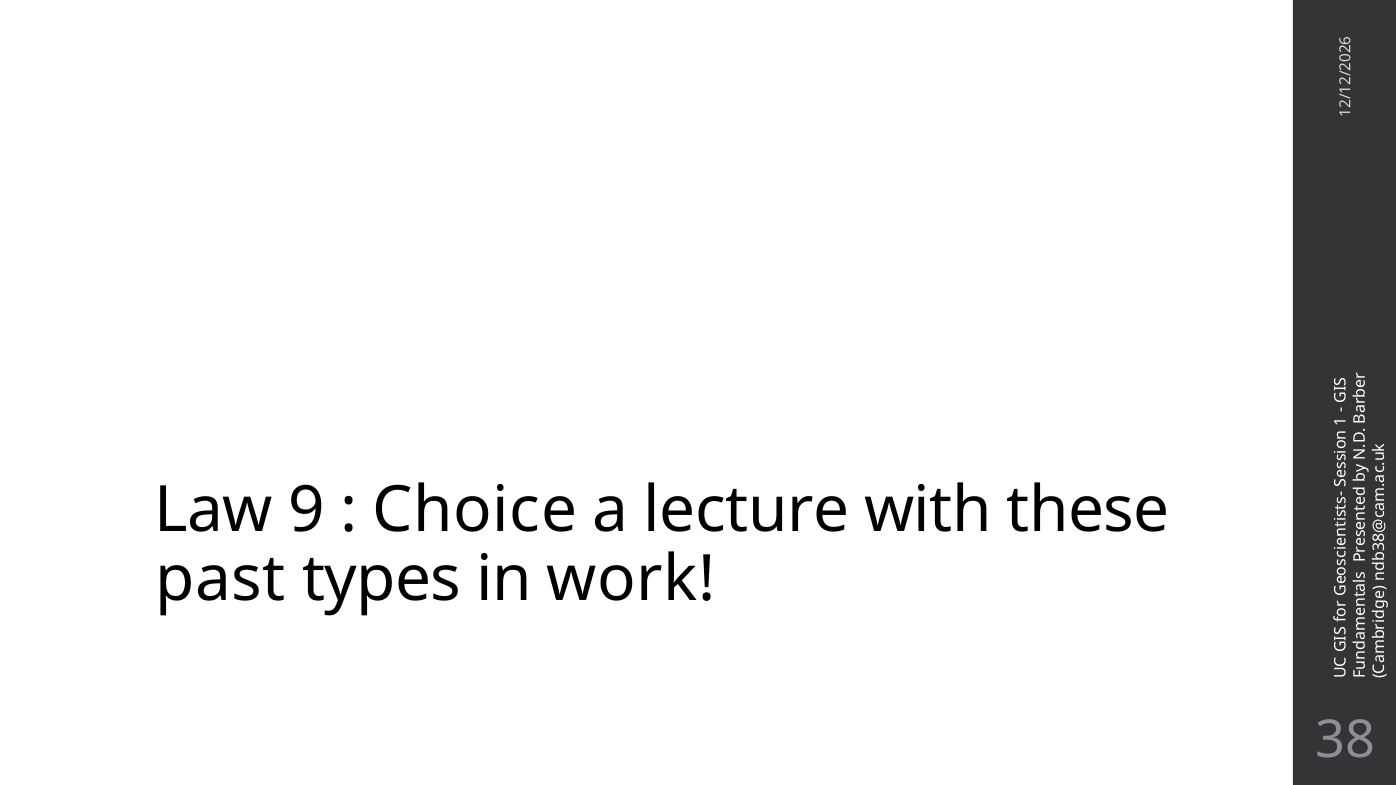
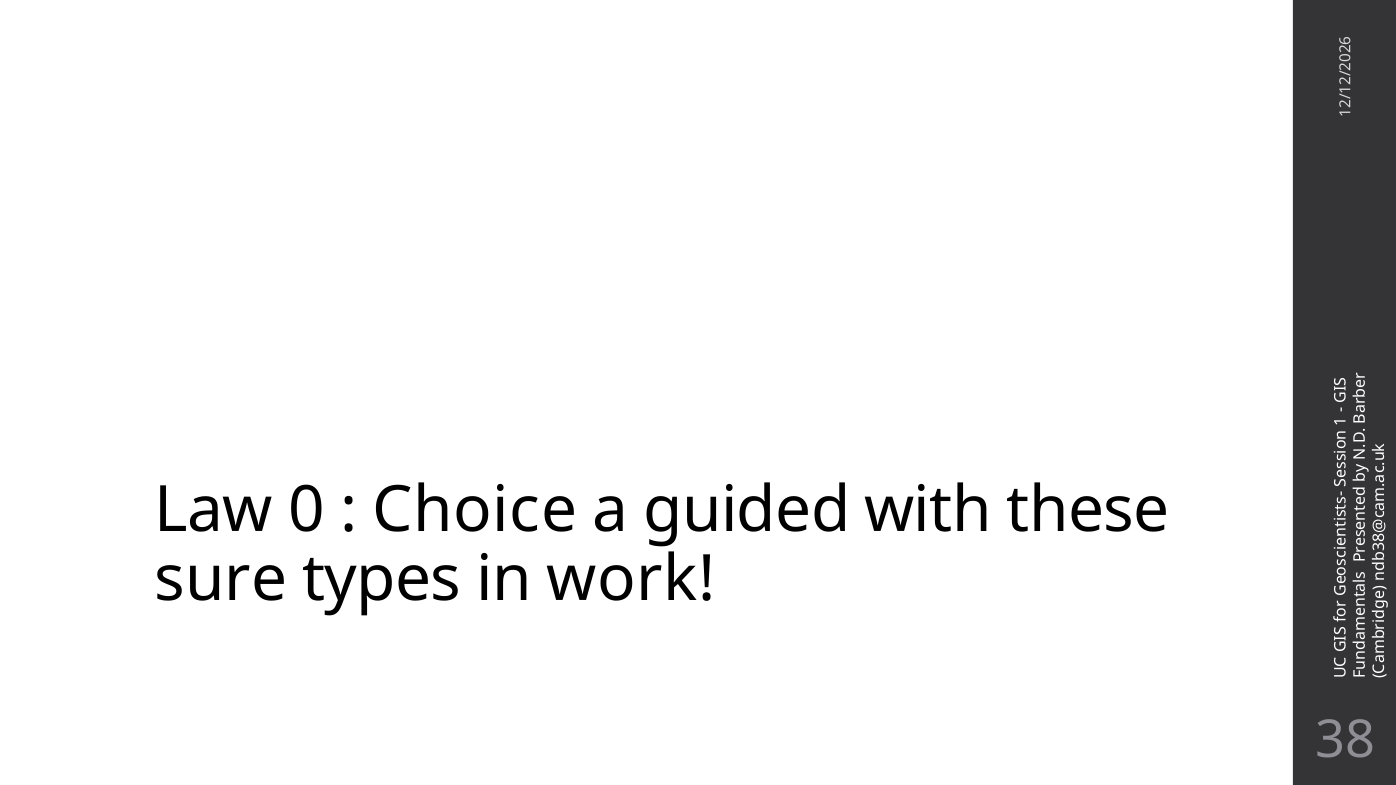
Law 9: 9 -> 0 (307, 510)
lecture: lecture -> guided (747, 510)
past: past -> sure (221, 579)
